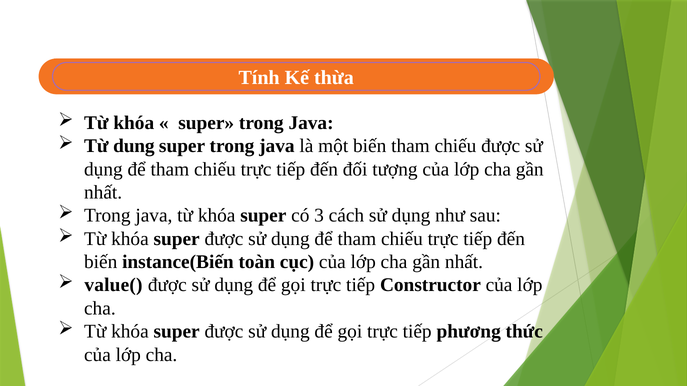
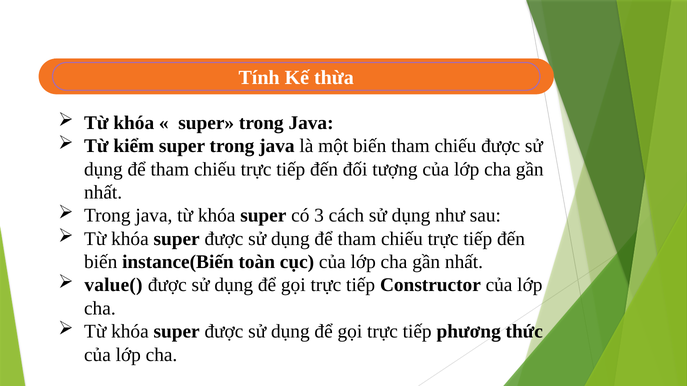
dung: dung -> kiểm (134, 146)
